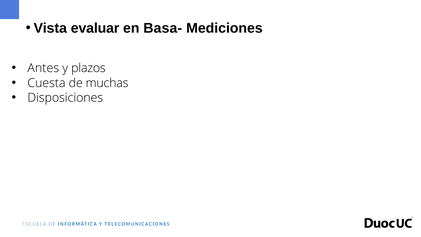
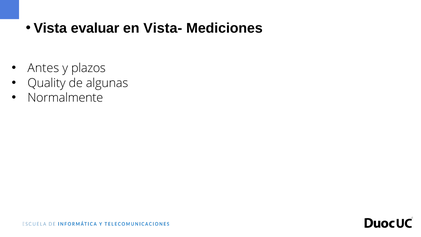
Basa-: Basa- -> Vista- (163, 28)
Cuesta: Cuesta -> Quality (47, 83)
muchas: muchas -> algunas (107, 83)
Disposiciones: Disposiciones -> Normalmente (65, 98)
